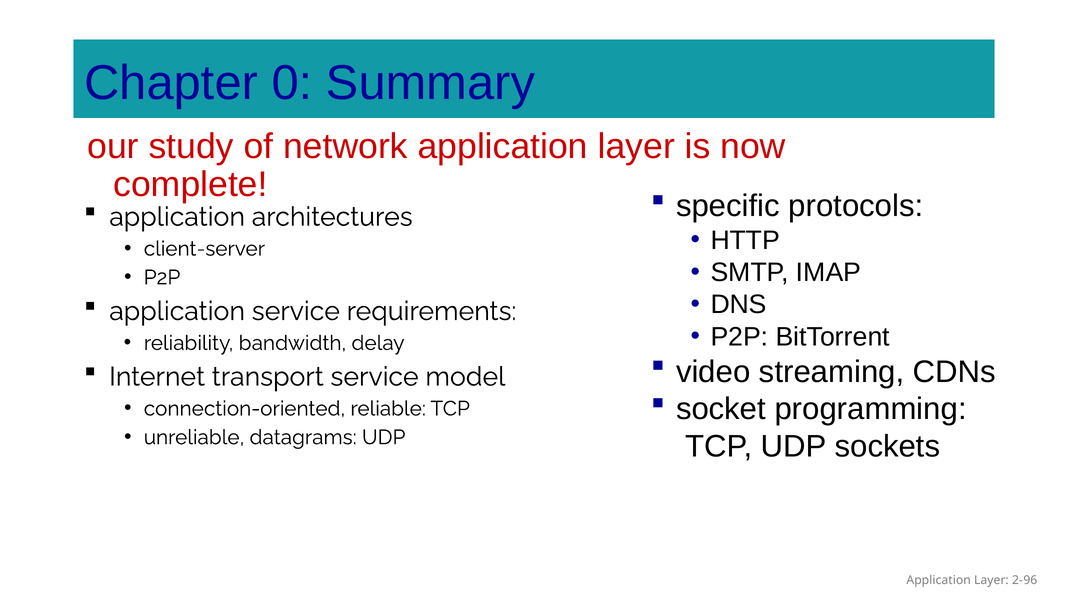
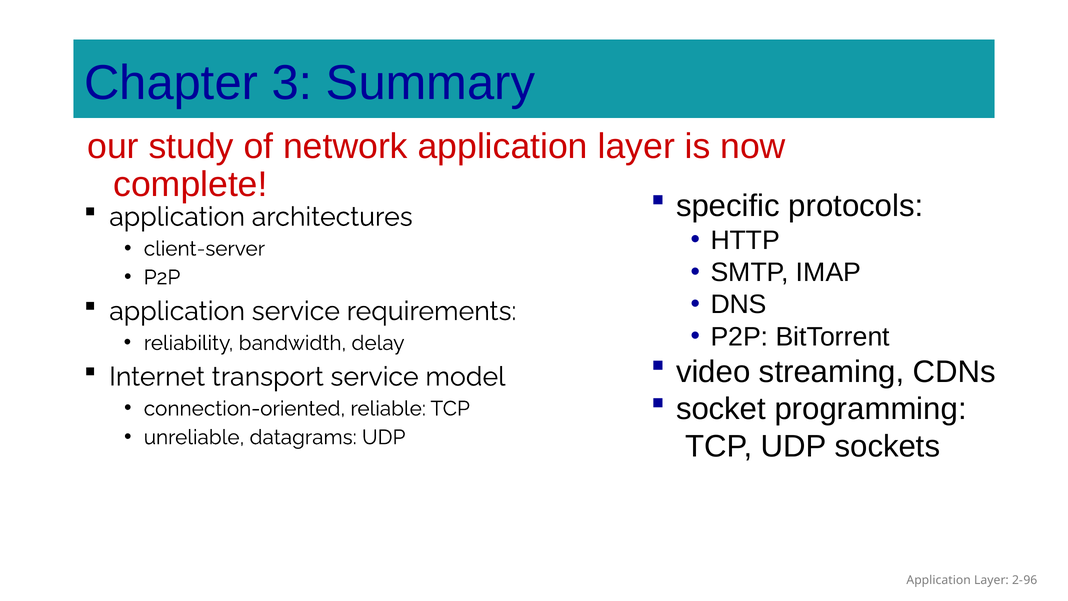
0: 0 -> 3 (292, 83)
